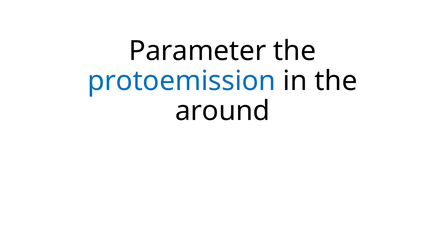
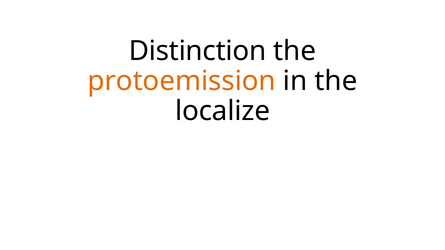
Parameter: Parameter -> Distinction (198, 51)
protoemission colour: blue -> orange (182, 81)
around: around -> localize (223, 111)
